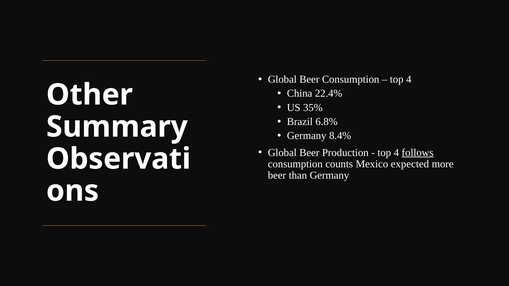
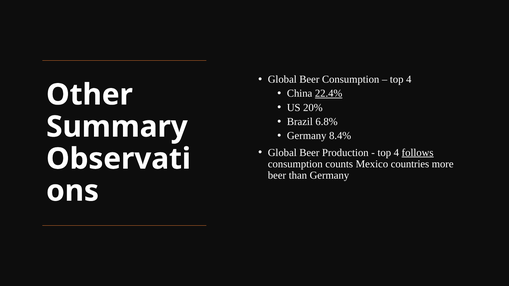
22.4% underline: none -> present (329, 94)
35%: 35% -> 20% (313, 108)
expected: expected -> countries (410, 164)
